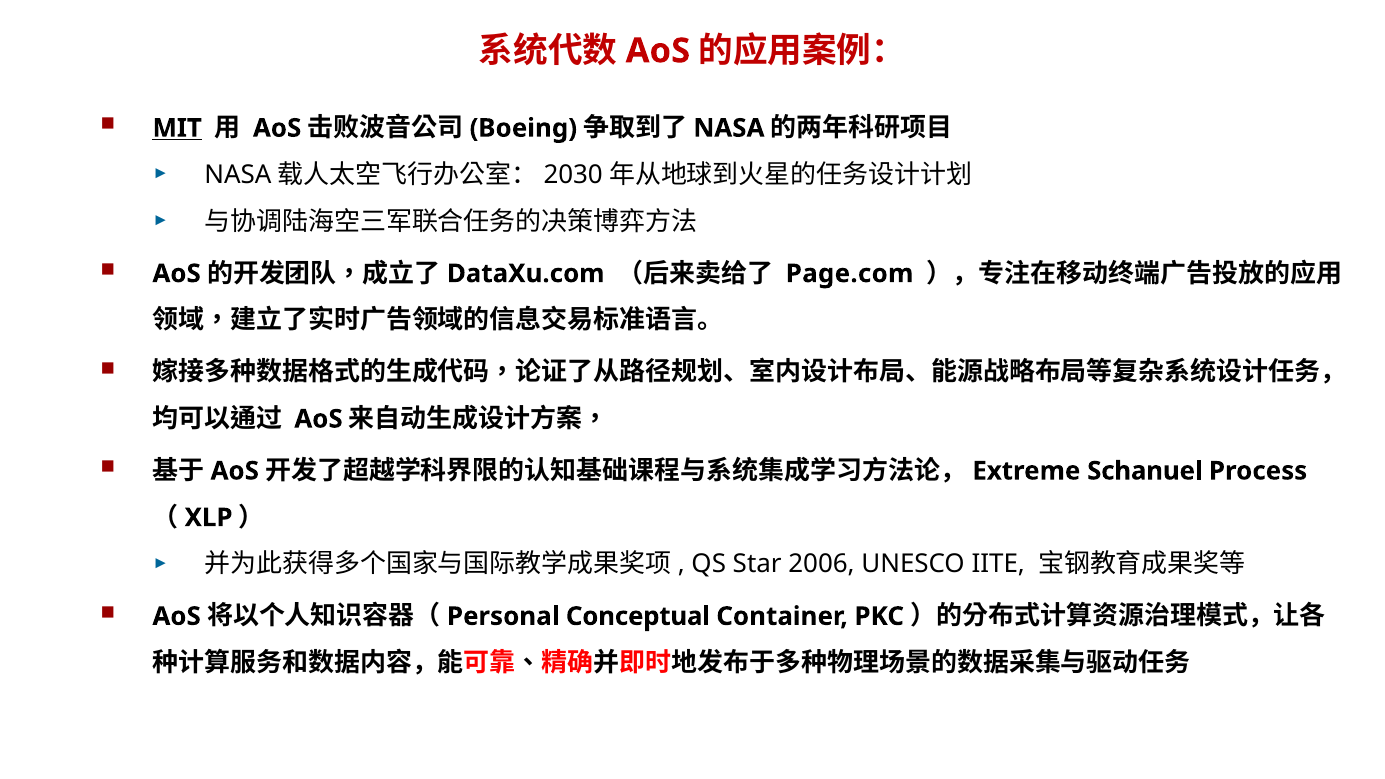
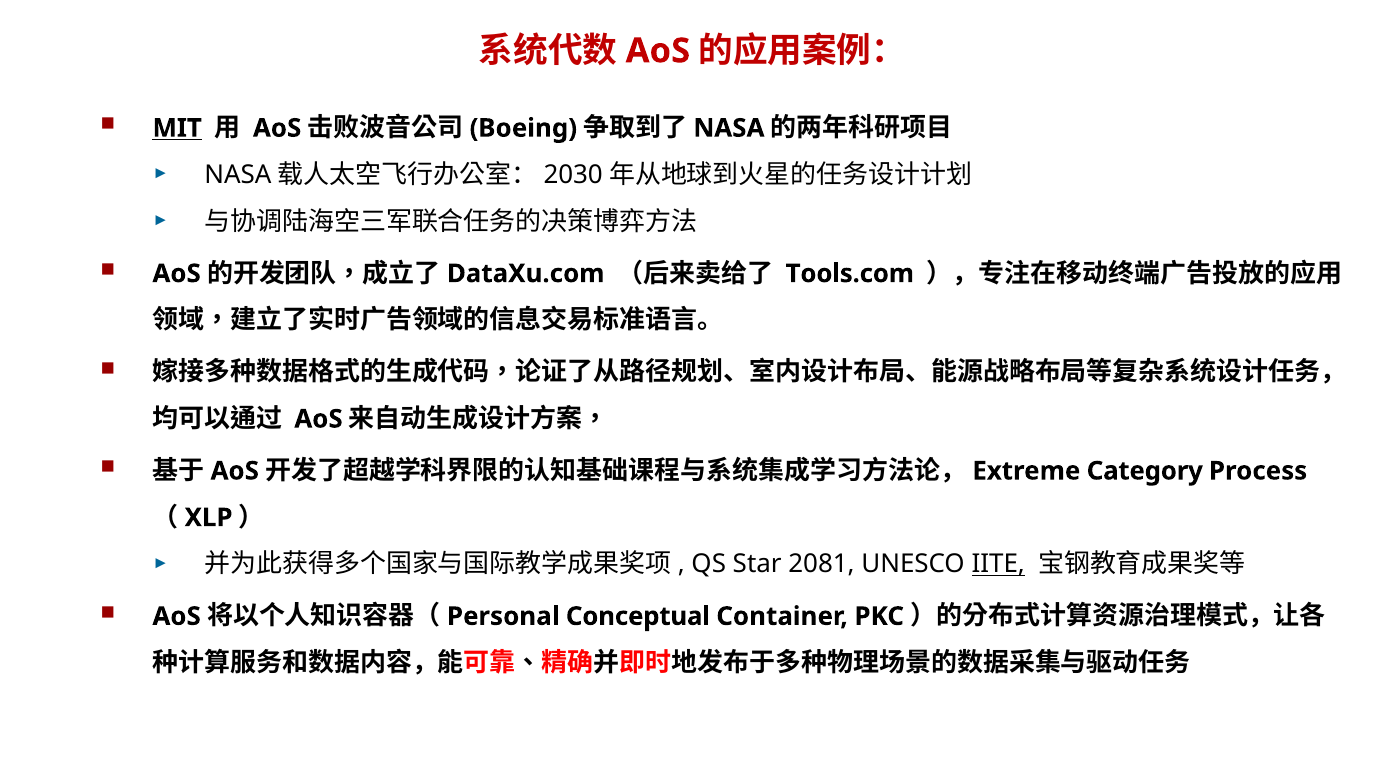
Page.com: Page.com -> Tools.com (850, 274)
Schanuel: Schanuel -> Category (1145, 471)
2006: 2006 -> 2081 (822, 564)
IITE underline: none -> present (998, 564)
